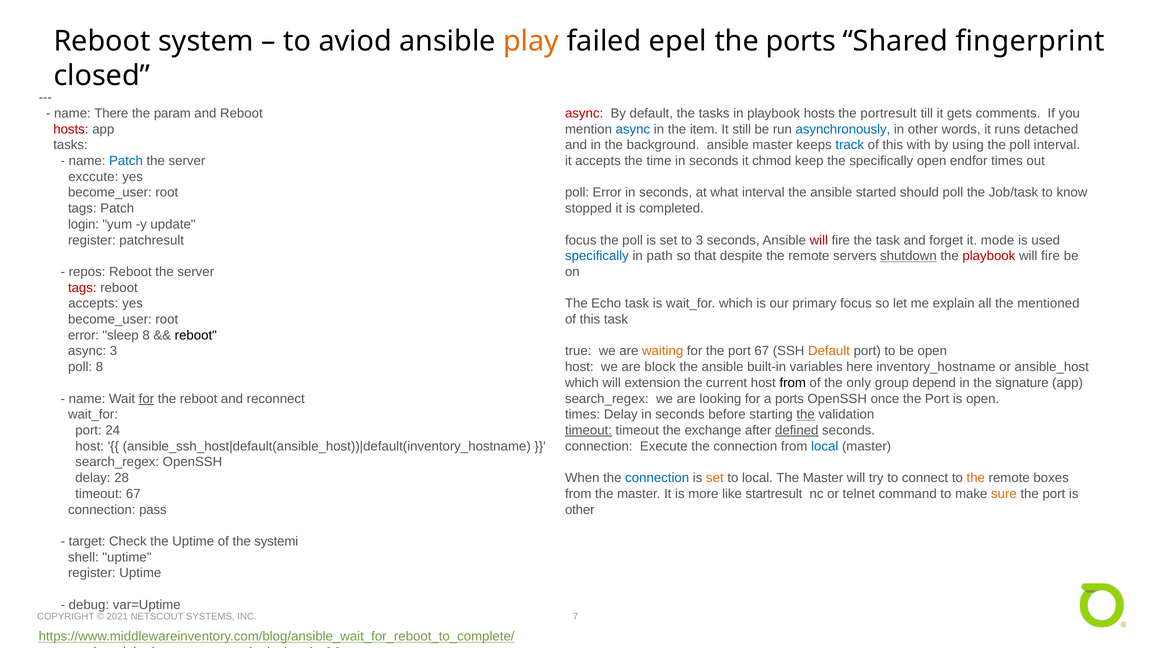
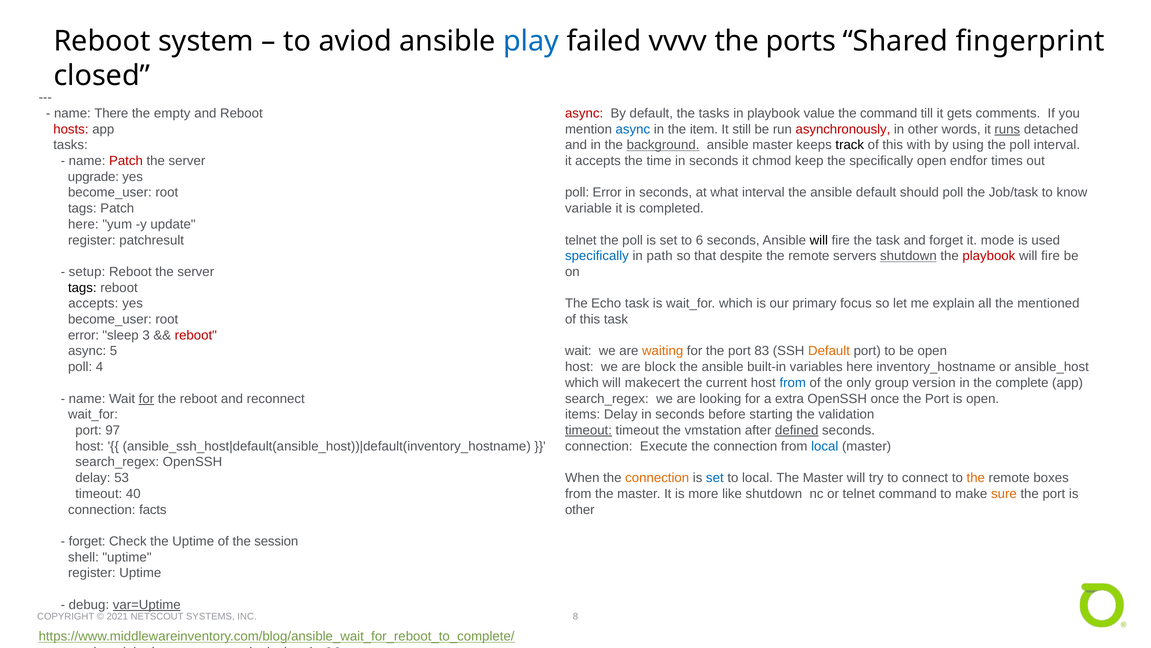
play colour: orange -> blue (531, 41)
epel: epel -> vvvv (678, 41)
param: param -> empty (172, 113)
playbook hosts: hosts -> value (819, 113)
the portresult: portresult -> command (889, 113)
asynchronously colour: blue -> red (843, 129)
runs underline: none -> present (1007, 129)
background underline: none -> present (663, 145)
track colour: blue -> black (850, 145)
Patch colour: blue -> red (126, 161)
exccute: exccute -> upgrade (93, 177)
ansible started: started -> default (876, 193)
stopped: stopped -> variable (588, 208)
login: login -> here (83, 224)
focus: focus -> telnet (581, 240)
to 3: 3 -> 6 (699, 240)
will colour: red -> black (819, 240)
repos: repos -> setup (87, 272)
tags colour: red -> black (82, 288)
sleep 8: 8 -> 3 (146, 335)
reboot colour: black -> red (196, 335)
async 3: 3 -> 5 (114, 351)
true: true -> wait (578, 351)
port 67: 67 -> 83 (762, 351)
poll 8: 8 -> 4 (100, 367)
extension: extension -> makecert (652, 383)
from colour: black -> blue (793, 383)
depend: depend -> version (934, 383)
signature: signature -> complete (1022, 383)
a ports: ports -> extra (789, 398)
times: times -> items (583, 414)
the underline: present -> none (806, 414)
24: 24 -> 97 (113, 430)
exchange: exchange -> vmstation (713, 430)
28: 28 -> 53 (122, 478)
connection colour: blue -> orange (657, 478)
set colour: orange -> blue (715, 478)
timeout 67: 67 -> 40 (133, 494)
like startresult: startresult -> shutdown (774, 494)
pass: pass -> facts (153, 509)
target: target -> forget (87, 541)
systemi: systemi -> session (276, 541)
var=Uptime underline: none -> present (147, 604)
7: 7 -> 8 (575, 616)
